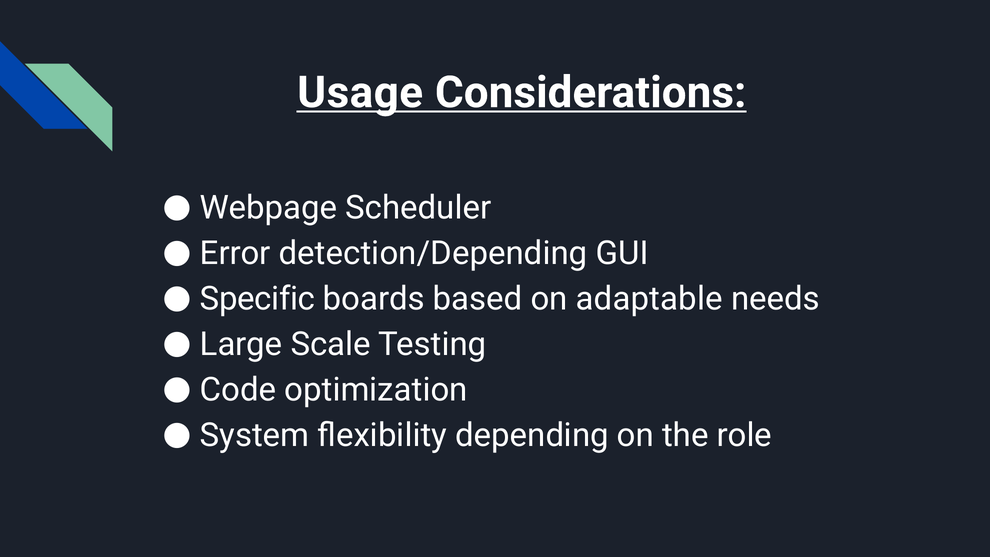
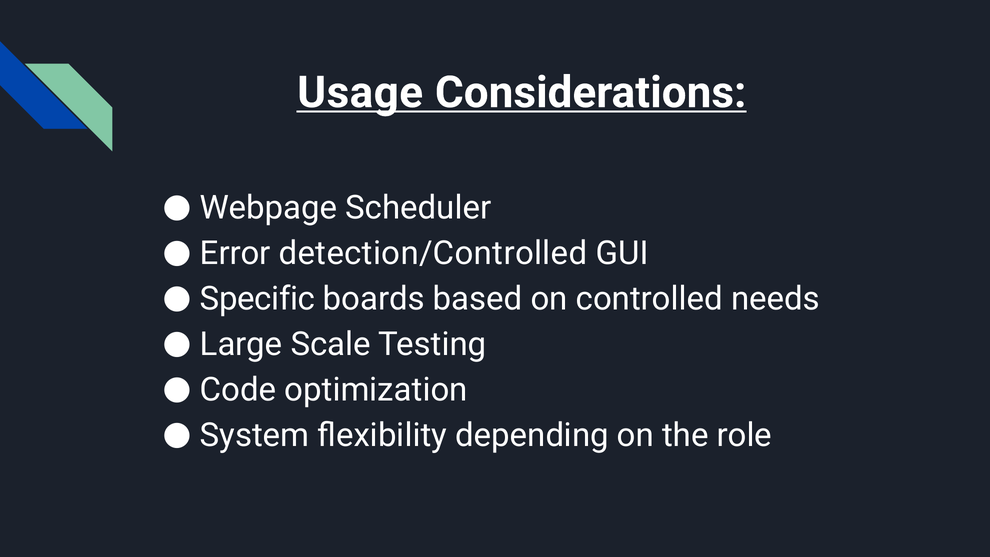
detection/Depending: detection/Depending -> detection/Controlled (433, 253)
adaptable: adaptable -> controlled (649, 299)
